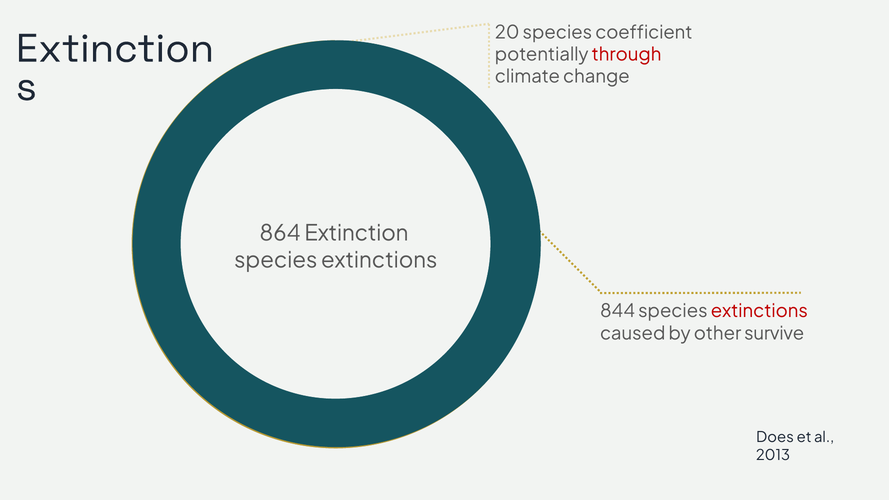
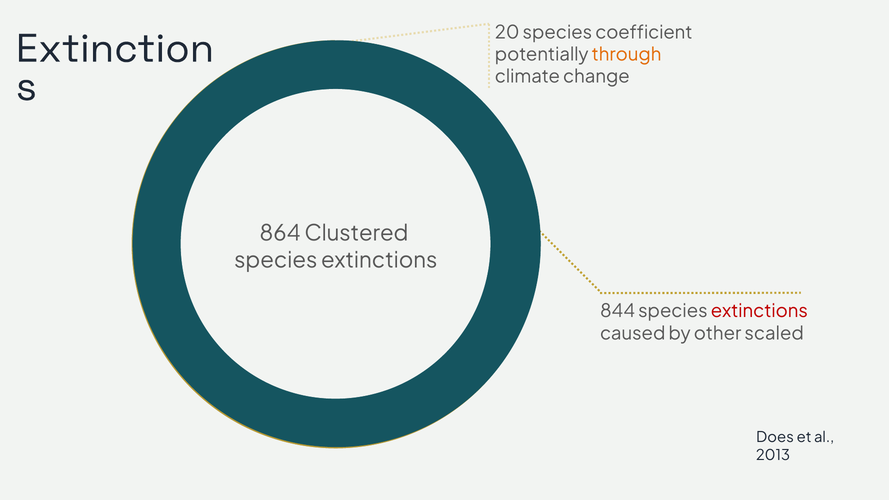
through colour: red -> orange (626, 55)
864 Extinction: Extinction -> Clustered (356, 234)
survive: survive -> scaled (774, 333)
